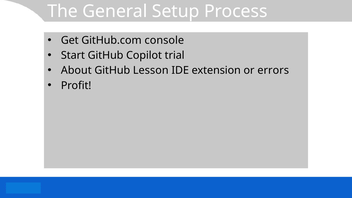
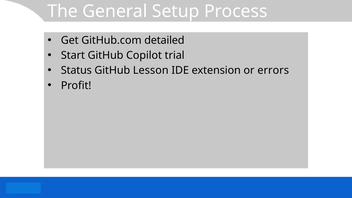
console: console -> detailed (164, 40)
About: About -> Status (76, 70)
